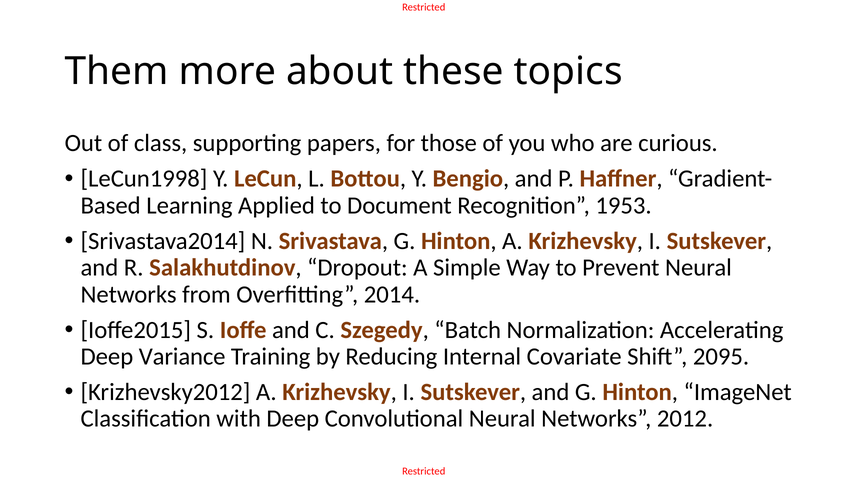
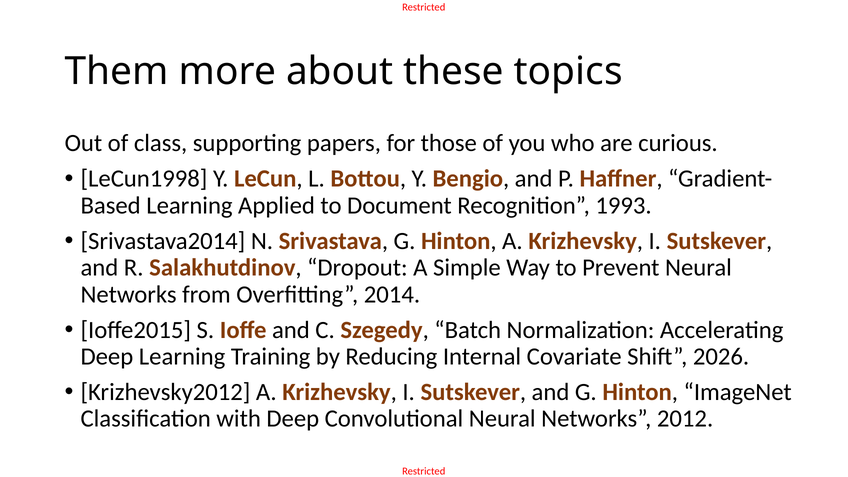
1953: 1953 -> 1993 (624, 205)
Deep Variance: Variance -> Learning (182, 357)
2095: 2095 -> 2026 (721, 357)
